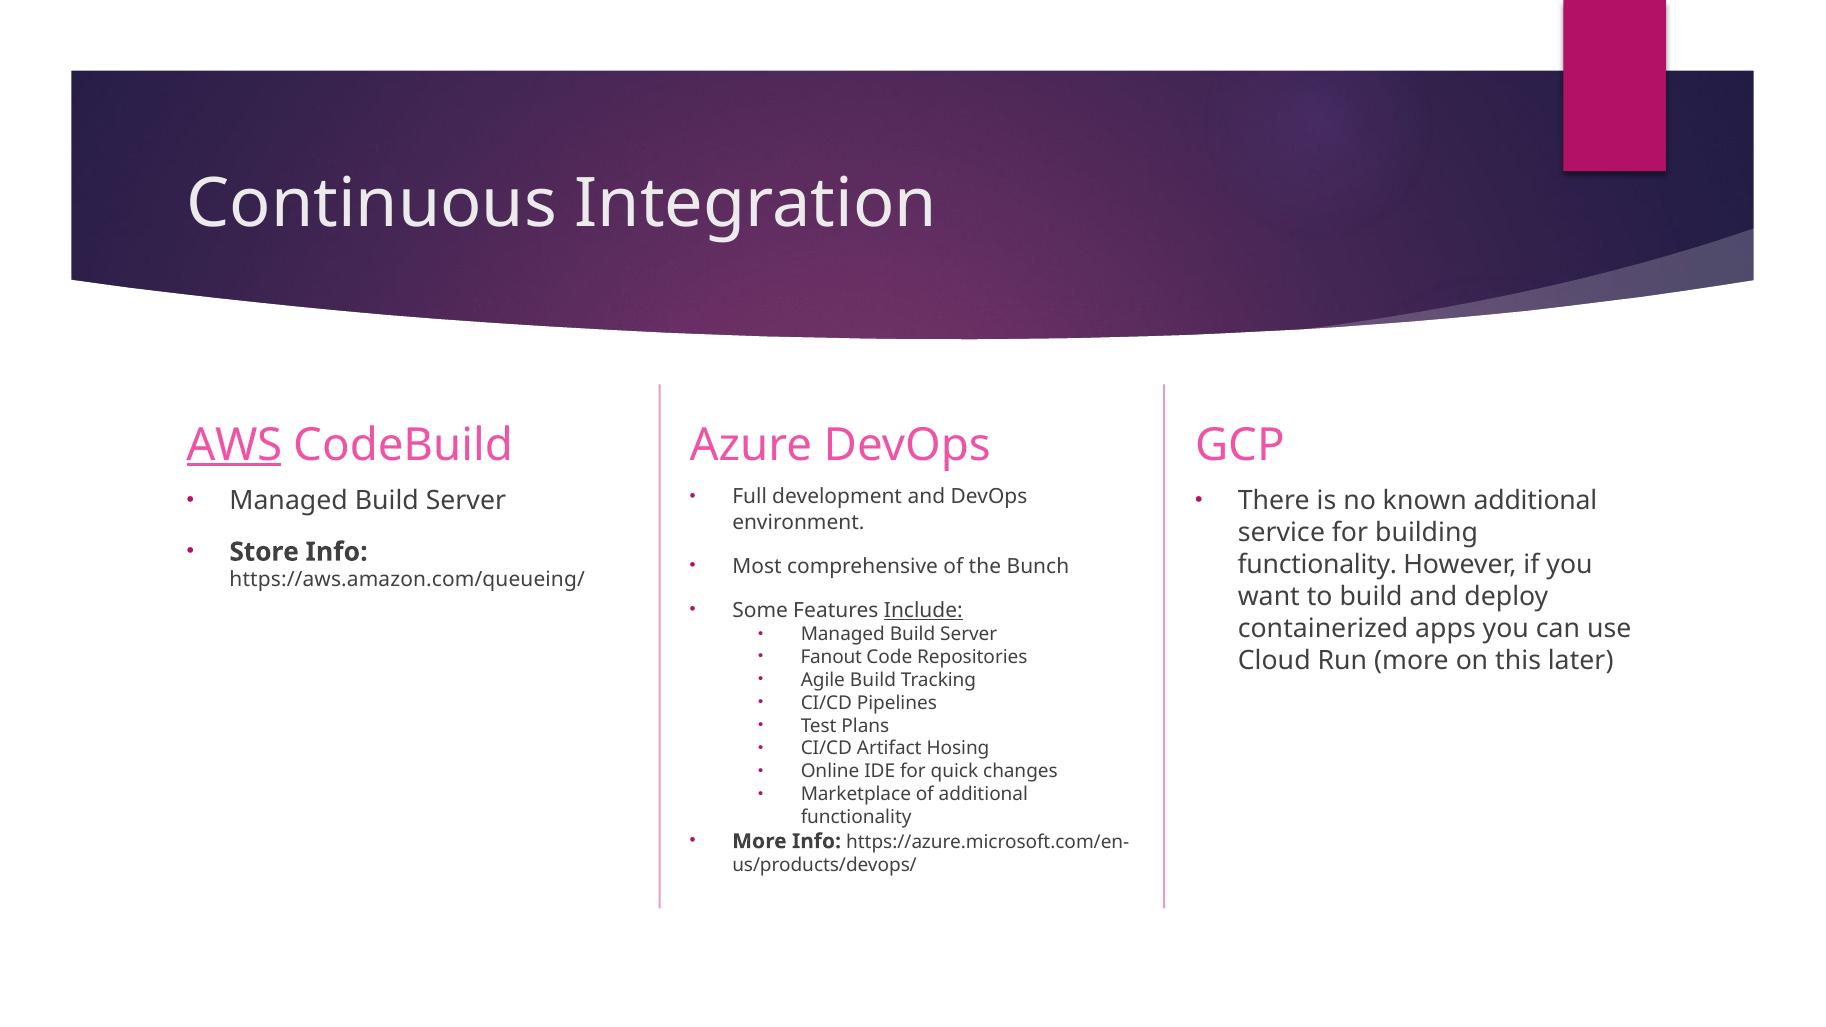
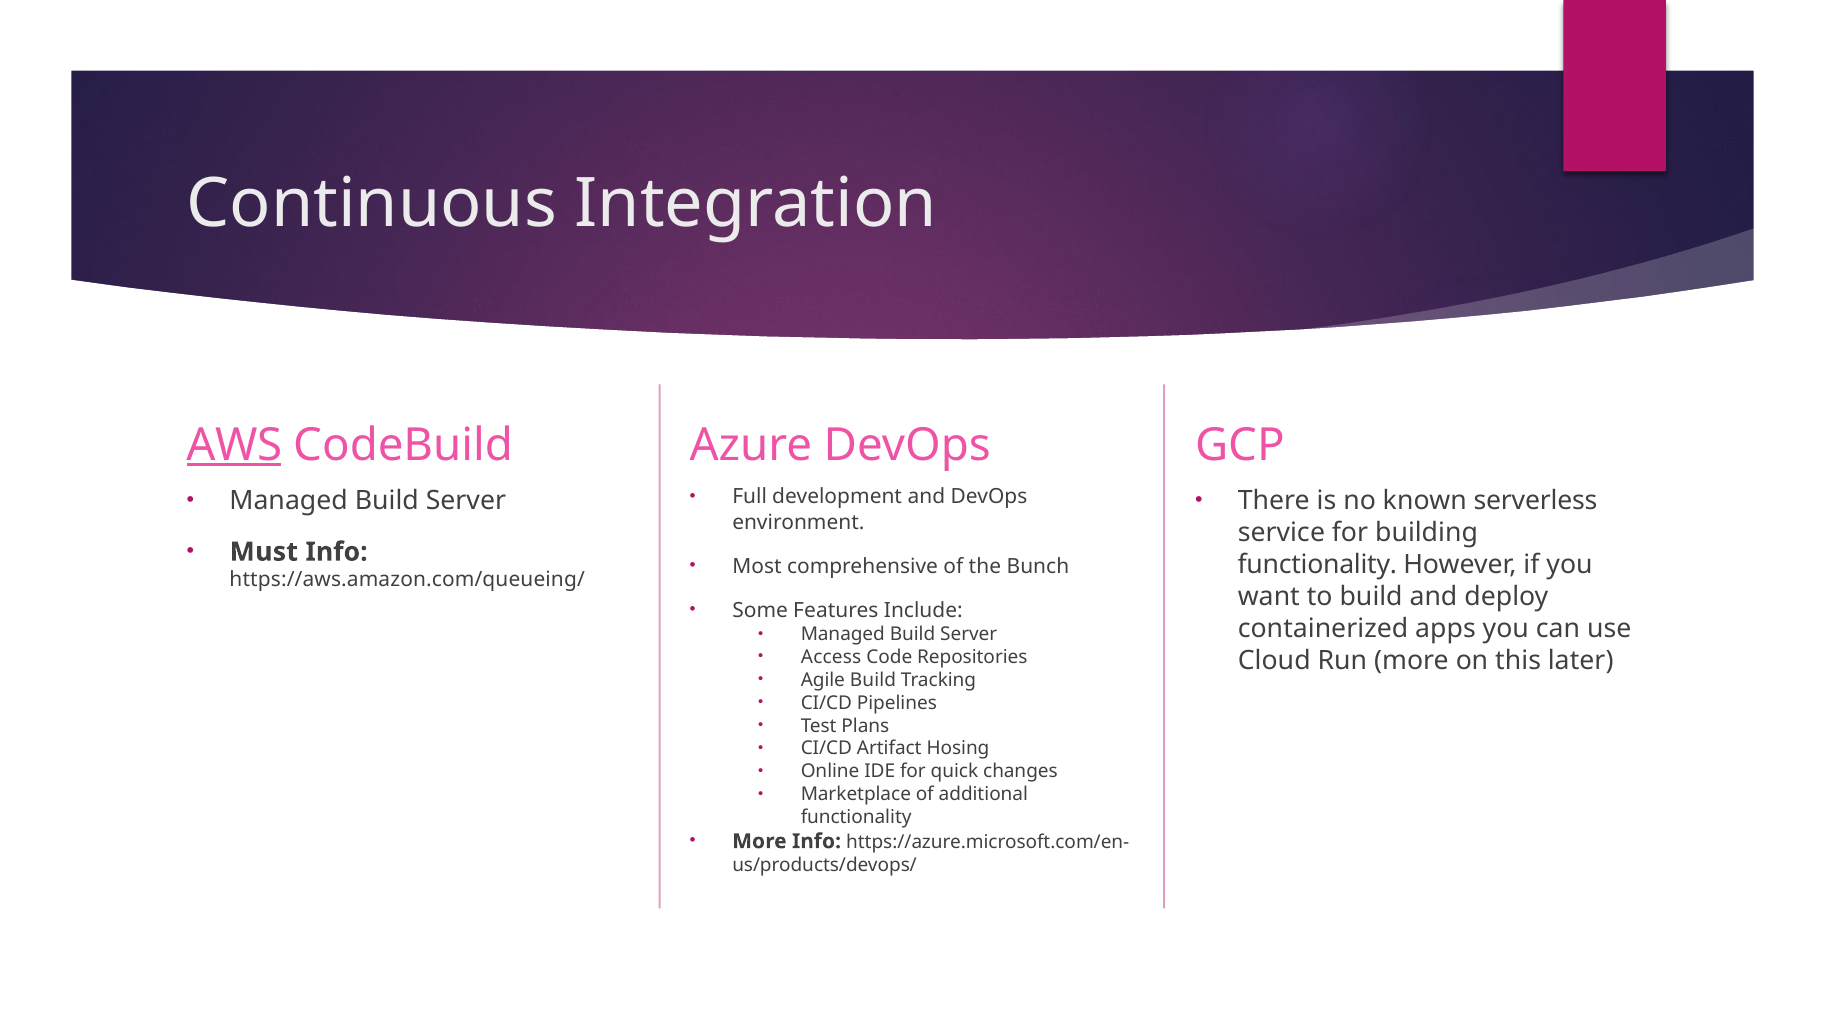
known additional: additional -> serverless (1535, 501)
Store: Store -> Must (264, 552)
Include underline: present -> none (923, 611)
Fanout: Fanout -> Access (831, 657)
